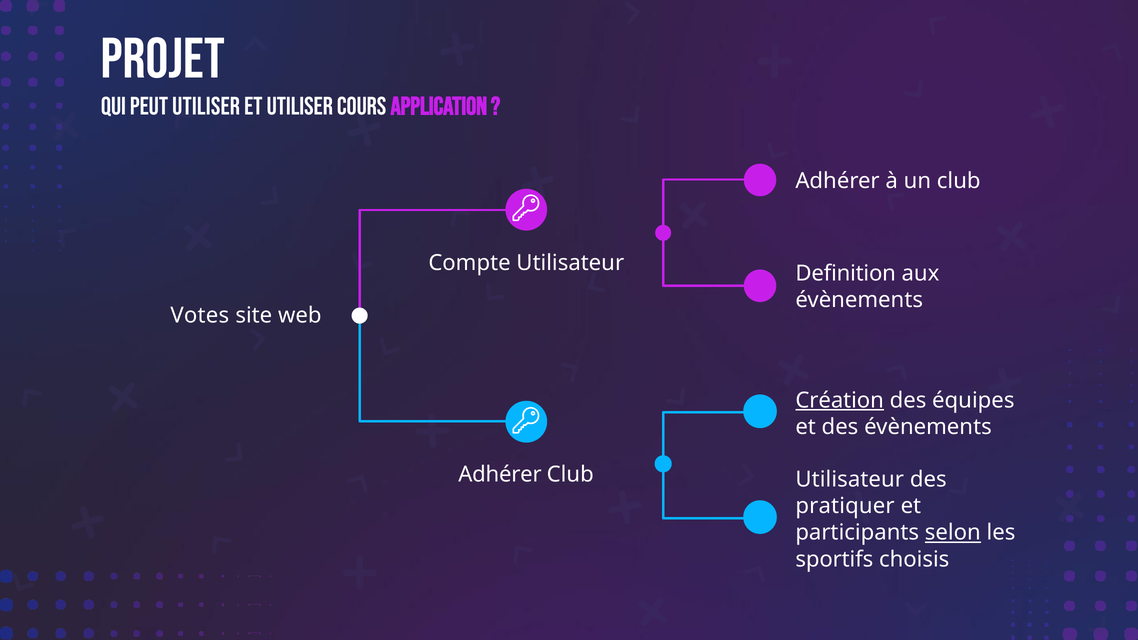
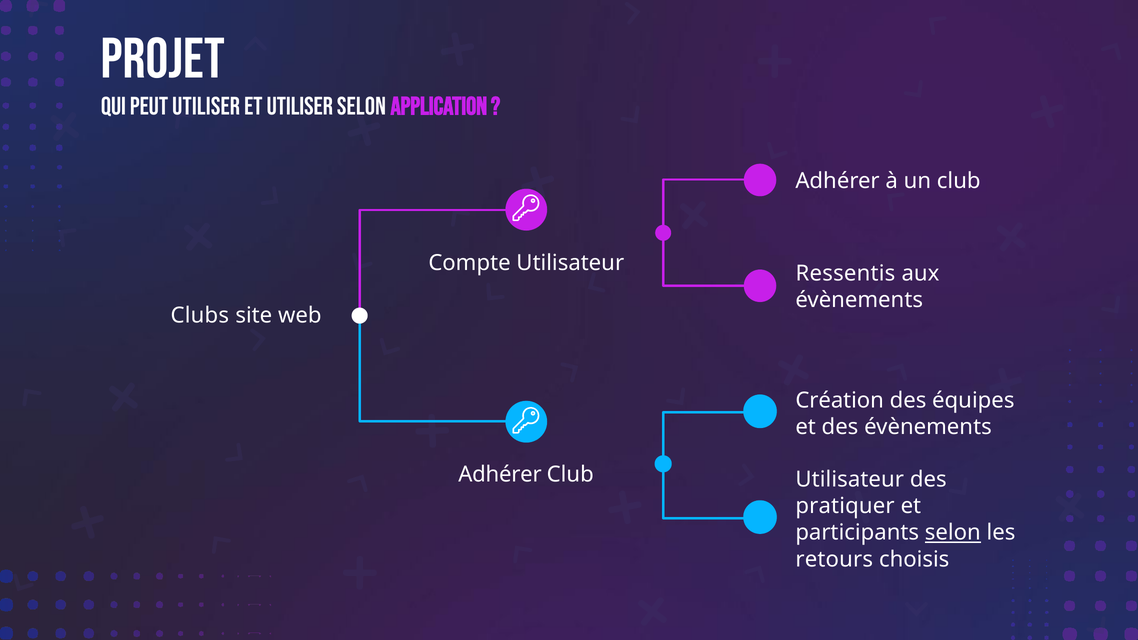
utiliser cours: cours -> selon (361, 106)
Definition: Definition -> Ressentis (845, 274)
Votes: Votes -> Clubs (200, 316)
Création underline: present -> none (840, 400)
sportifs: sportifs -> retours (834, 559)
